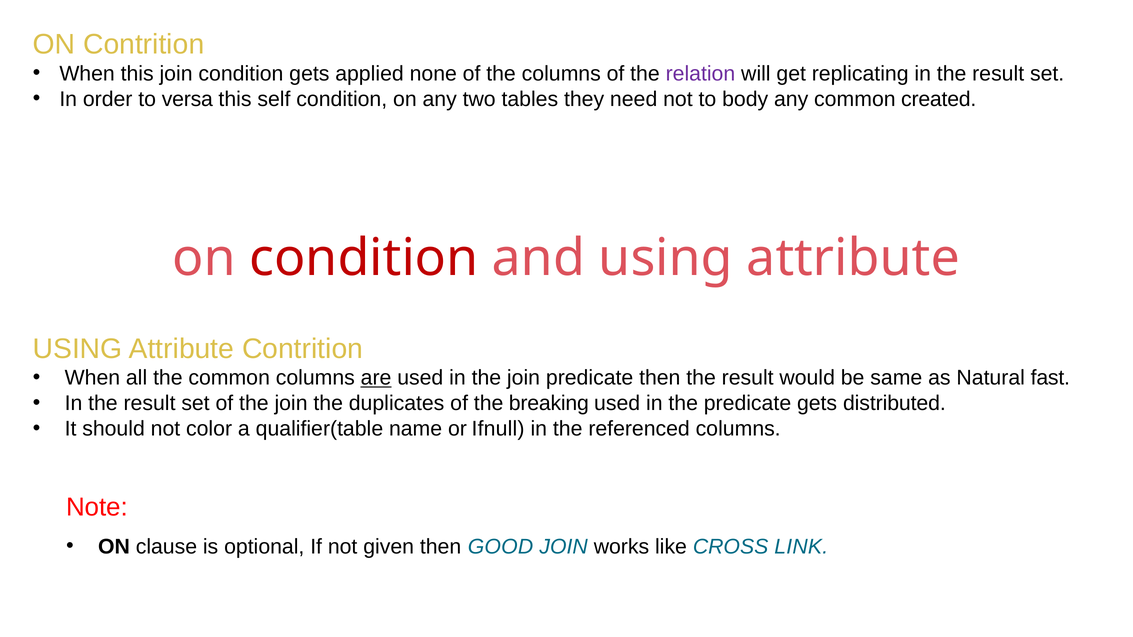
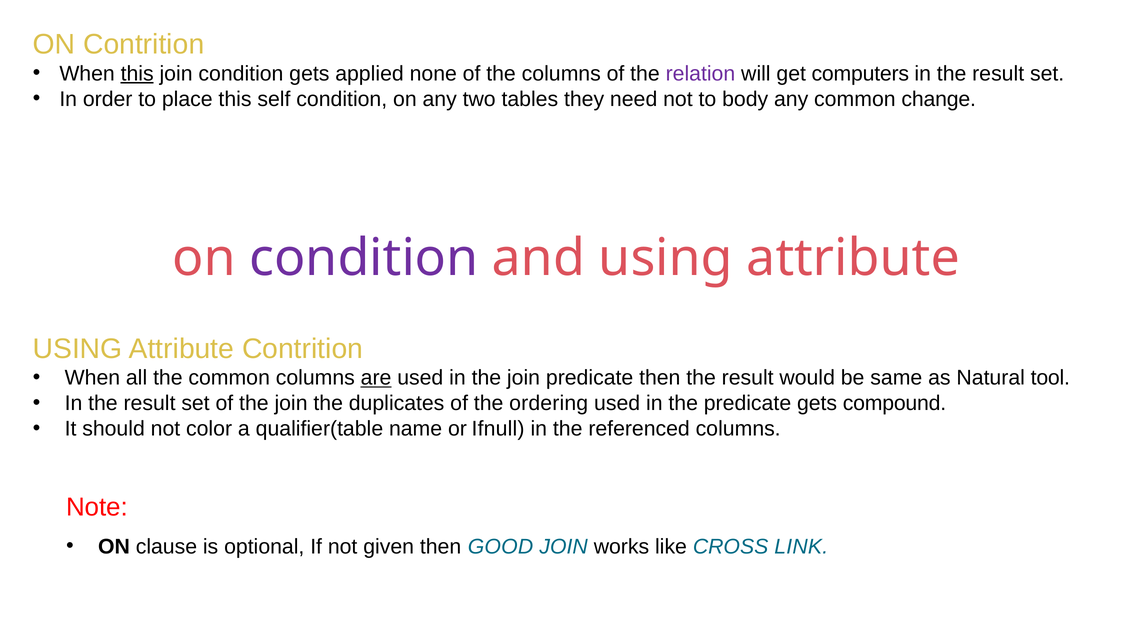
this underline: none -> present (137, 74)
replicating: replicating -> computers (860, 74)
versa: versa -> place (187, 99)
created: created -> change (939, 99)
condition colour: red -> purple (364, 258)
fast: fast -> tool (1050, 378)
breaking: breaking -> ordering (549, 404)
distributed: distributed -> compound (894, 404)
